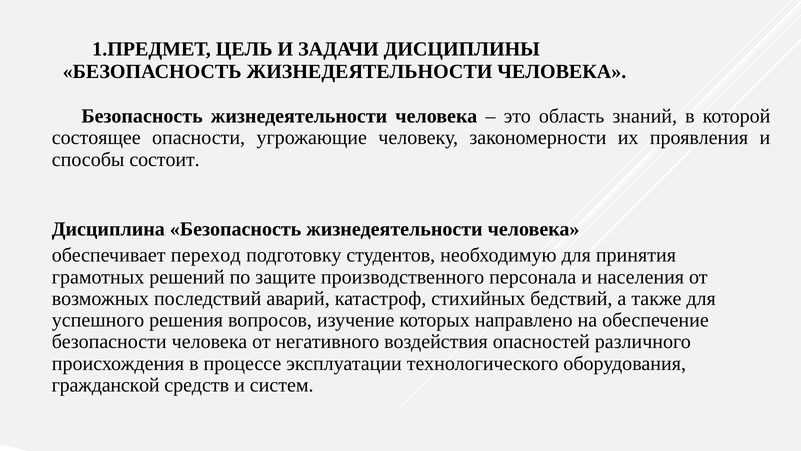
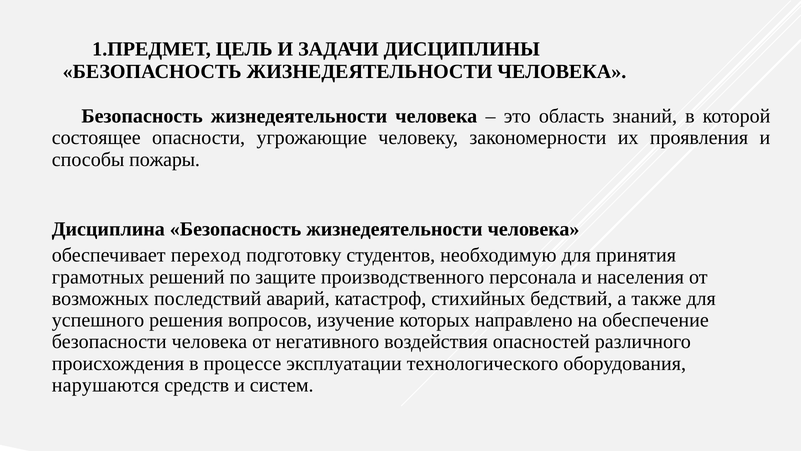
состоит: состоит -> пожары (165, 159)
гражданской: гражданской -> нарушаются (105, 385)
